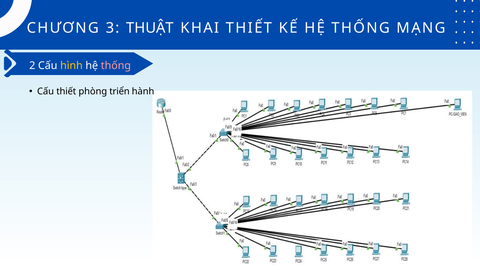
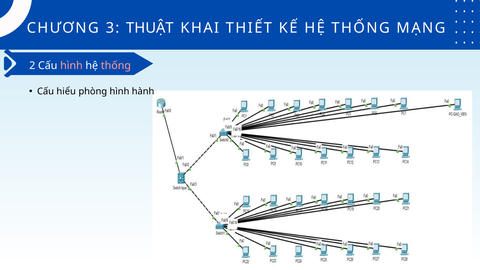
hình colour: yellow -> pink (71, 66)
Cấu thiết: thiết -> hiểu (66, 92)
phòng triển: triển -> hình (119, 92)
